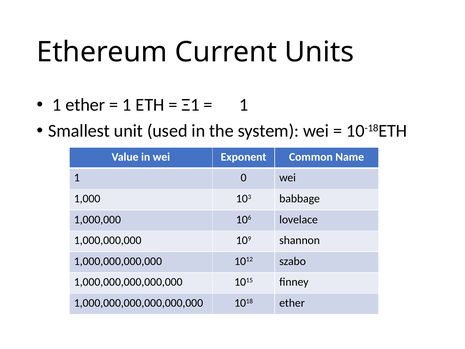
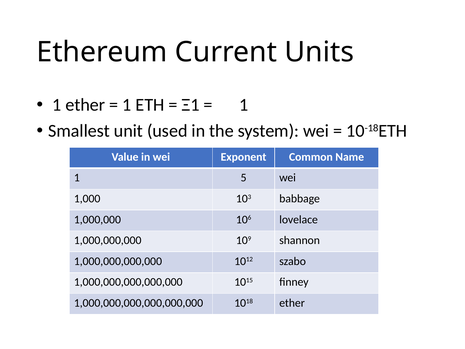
0: 0 -> 5 (244, 178)
